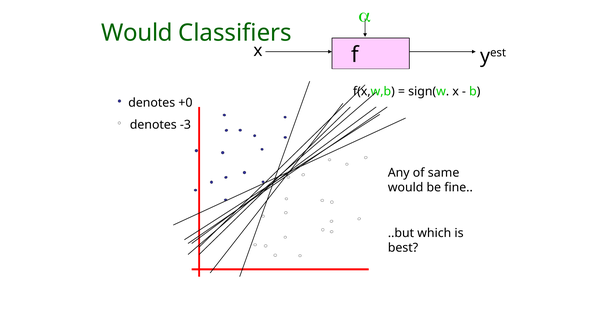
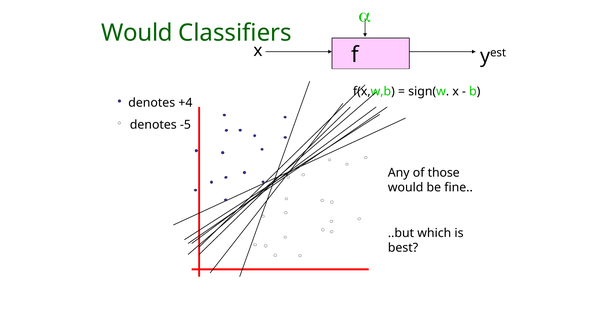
+0: +0 -> +4 (185, 103)
-3: -3 -> -5 (185, 125)
same: same -> those (444, 173)
